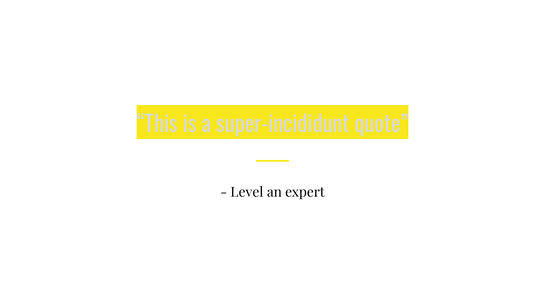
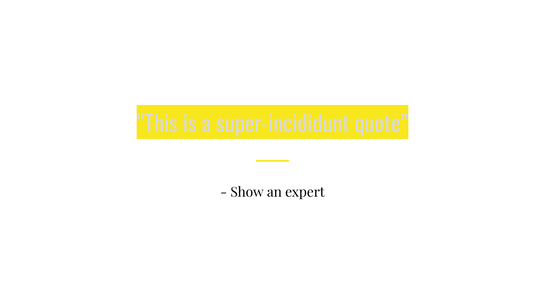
Level: Level -> Show (247, 192)
